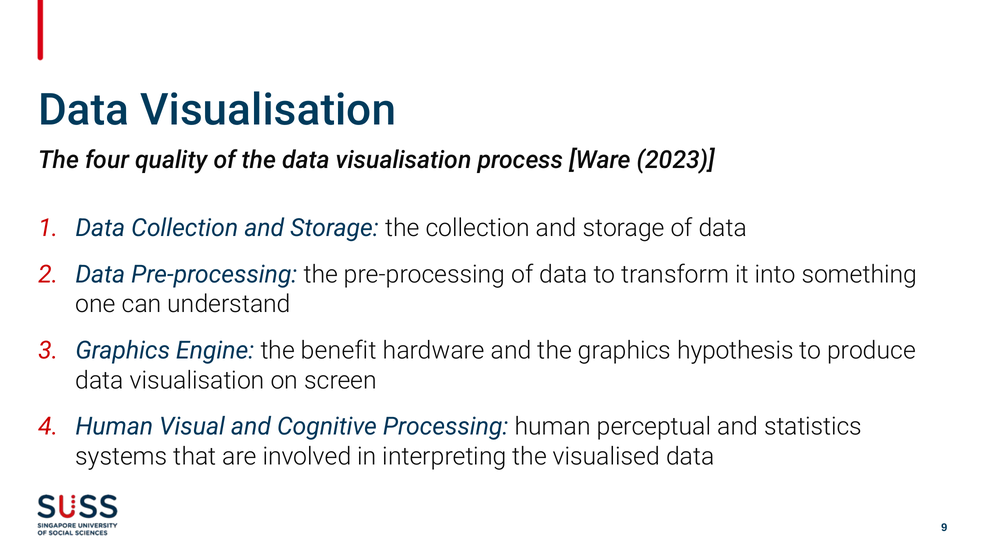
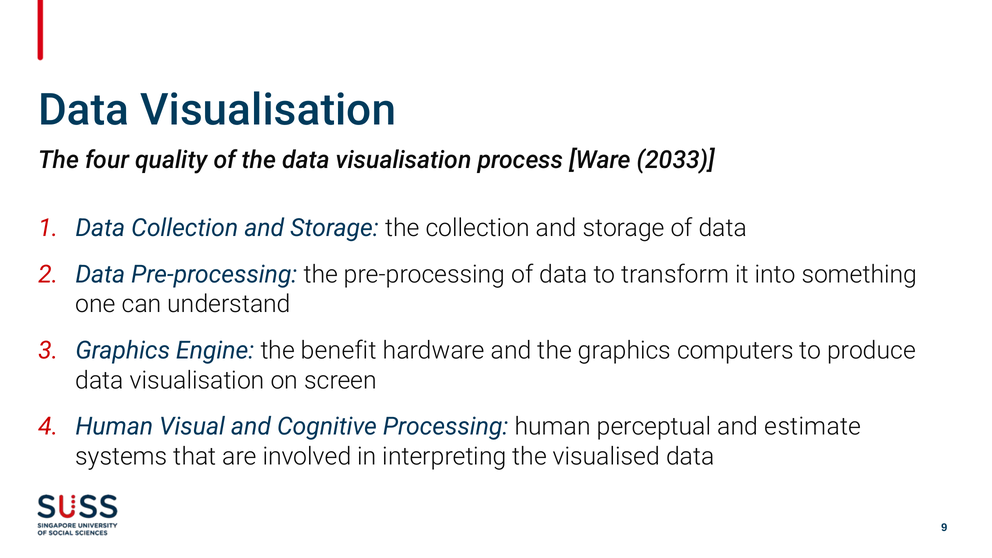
2023: 2023 -> 2033 (676, 160)
hypothesis: hypothesis -> computers (735, 351)
statistics: statistics -> estimate (813, 427)
